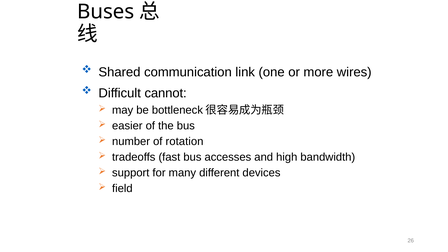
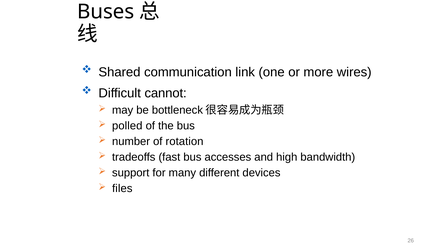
easier: easier -> polled (127, 126)
field: field -> files (122, 189)
